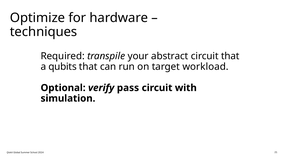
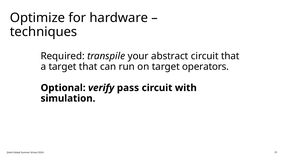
a qubits: qubits -> target (63, 67)
workload: workload -> operators (206, 67)
